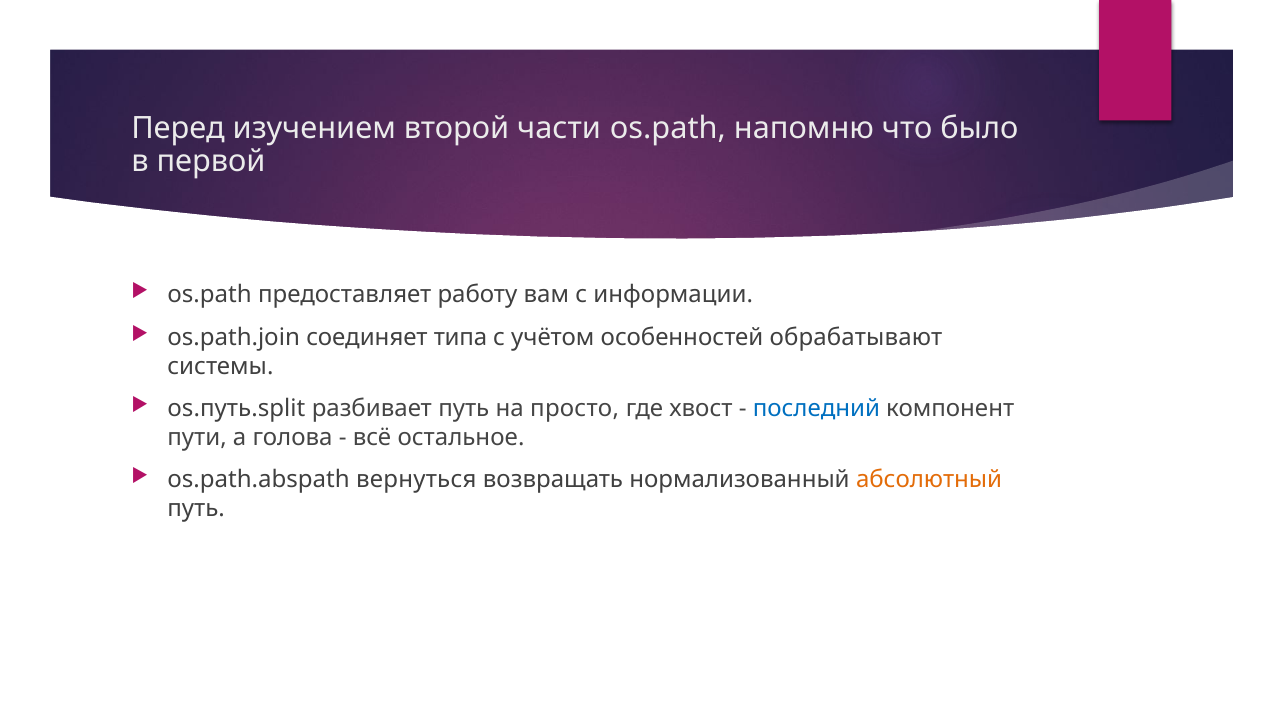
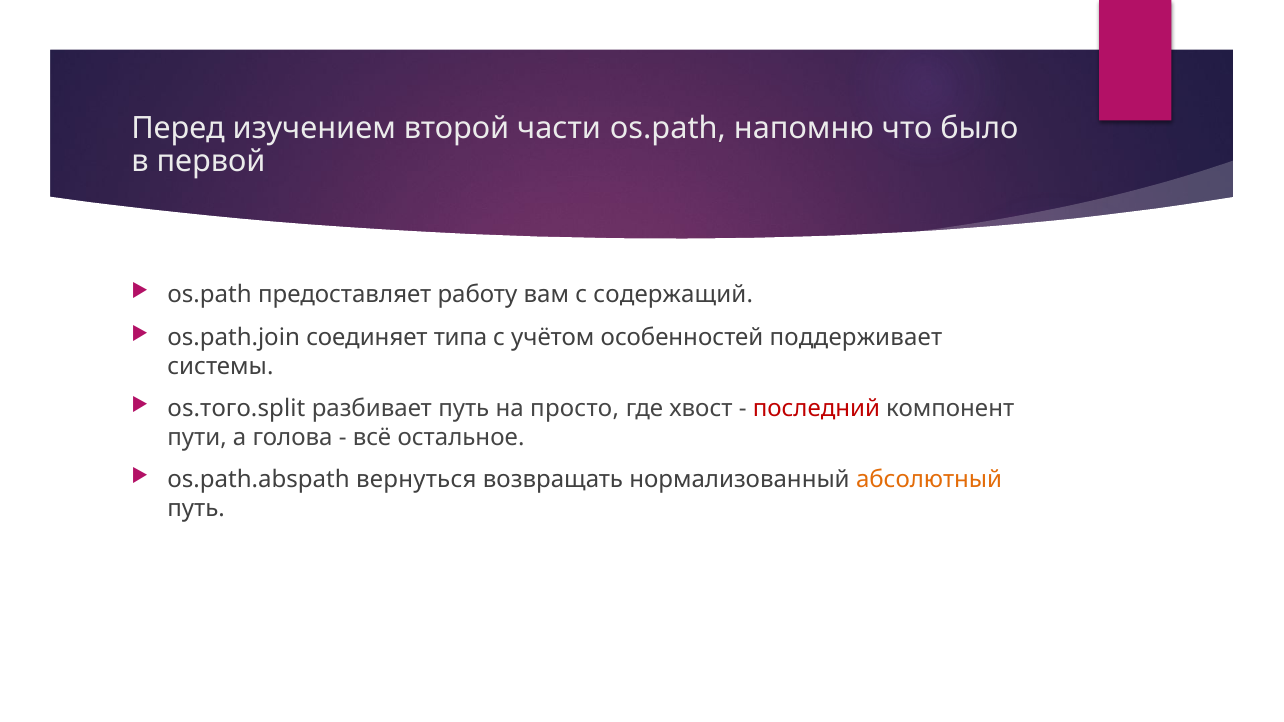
информации: информации -> содержащий (673, 295)
обрабатывают: обрабатывают -> поддерживает (856, 337)
os.путь.split: os.путь.split -> os.того.split (236, 409)
последний colour: blue -> red (816, 409)
